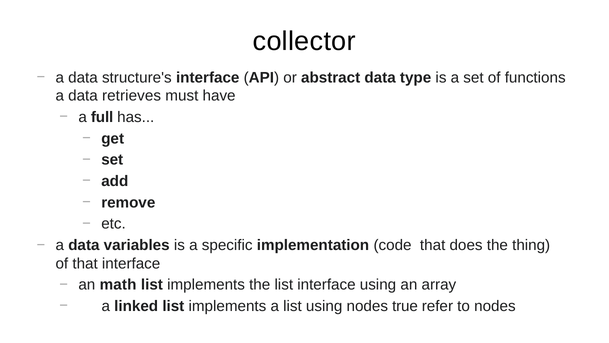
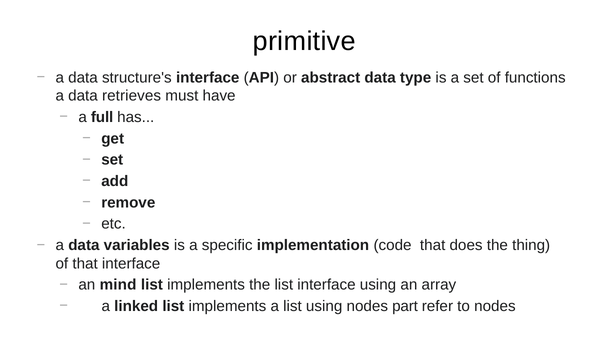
collector: collector -> primitive (304, 41)
math: math -> mind (118, 284)
true: true -> part (405, 306)
